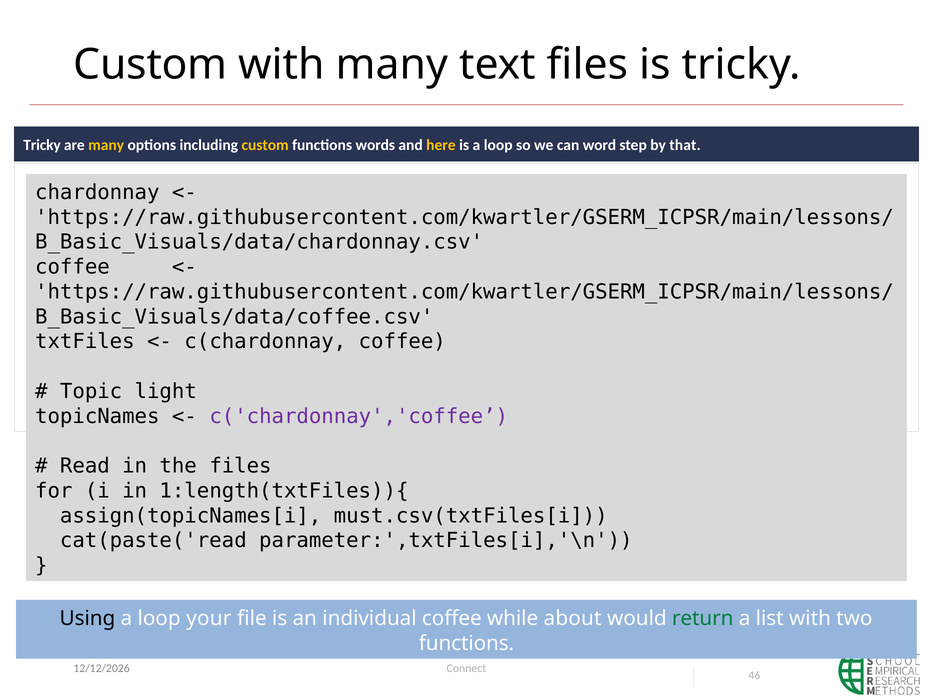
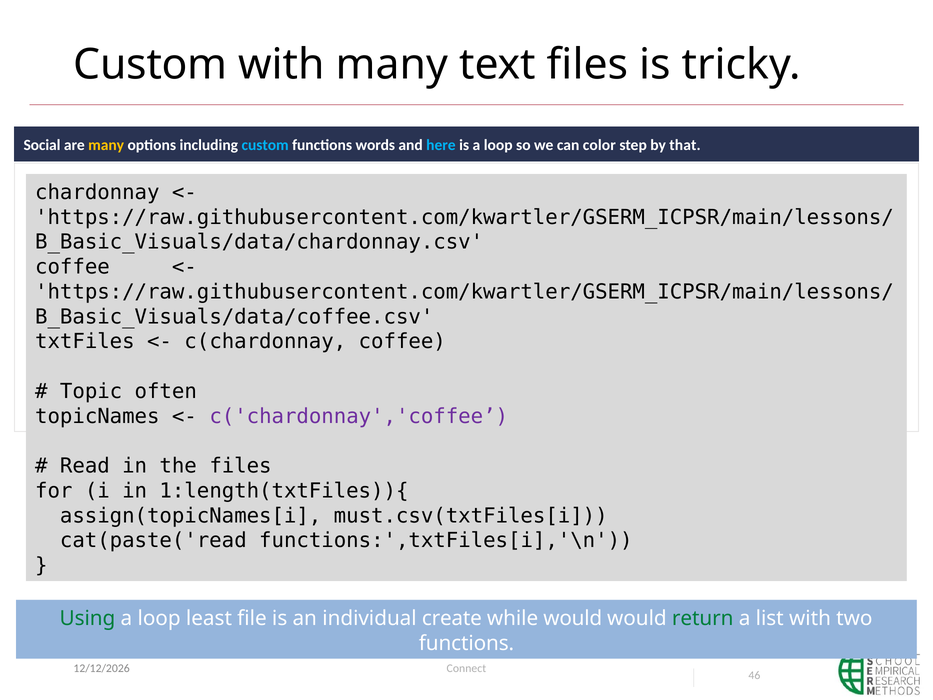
Tricky: Tricky -> Social (42, 145)
custom colour: yellow -> light blue (265, 145)
here colour: yellow -> light blue (441, 145)
word: word -> color (599, 145)
light: light -> often (166, 391)
parameter:',txtFiles[i],'\n: parameter:',txtFiles[i],'\n -> functions:',txtFiles[i],'\n (446, 540)
Using colour: black -> green (87, 618)
your: your -> least (209, 618)
individual coffee: coffee -> create (452, 618)
while about: about -> would (573, 618)
